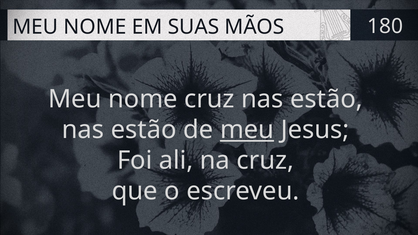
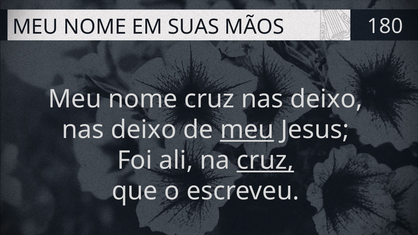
estão: estão -> deixo (326, 99)
estão: estão -> deixo (144, 130)
cruz underline: none -> present (265, 161)
